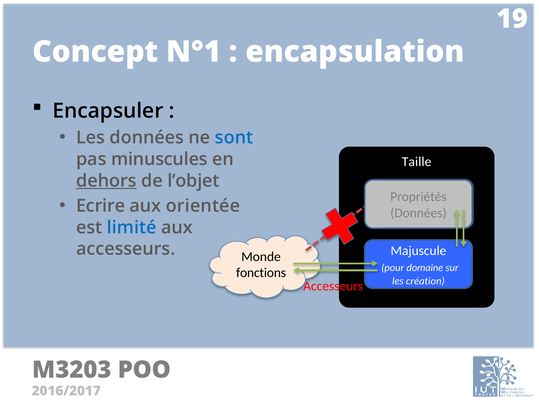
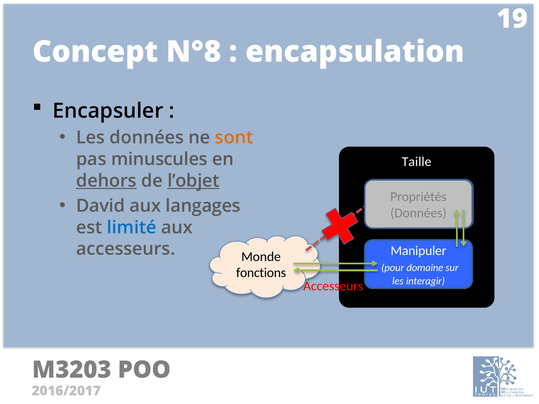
N°1: N°1 -> N°8 (194, 52)
sont colour: blue -> orange (234, 138)
l’objet underline: none -> present (193, 181)
Ecrire: Ecrire -> David (101, 206)
orientée: orientée -> langages (203, 206)
Majuscule: Majuscule -> Manipuler (418, 251)
création: création -> interagir (425, 281)
